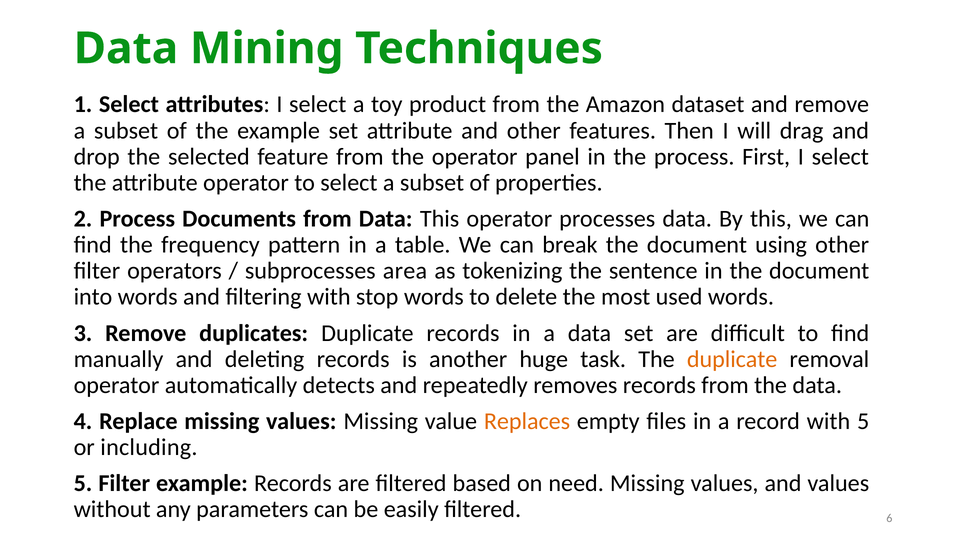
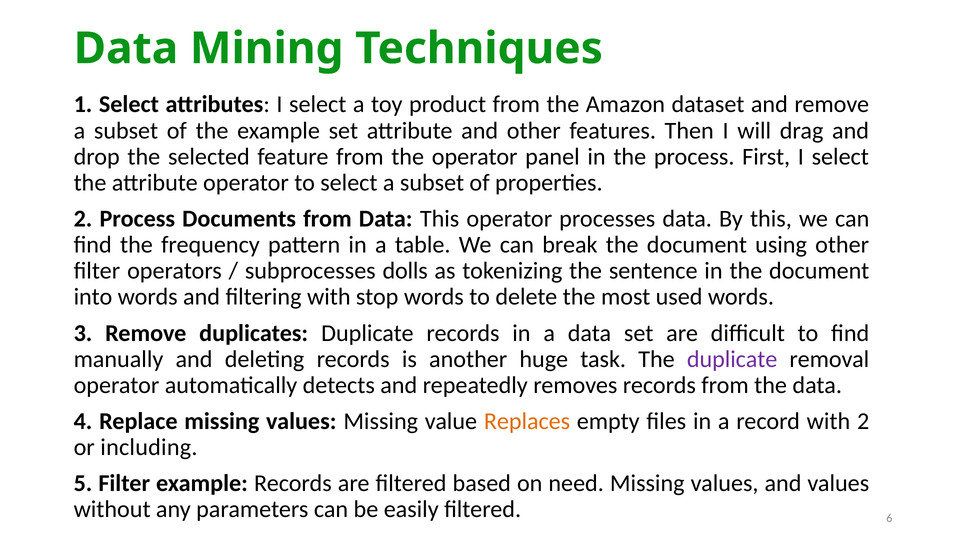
area: area -> dolls (405, 271)
duplicate colour: orange -> purple (732, 359)
with 5: 5 -> 2 (863, 422)
